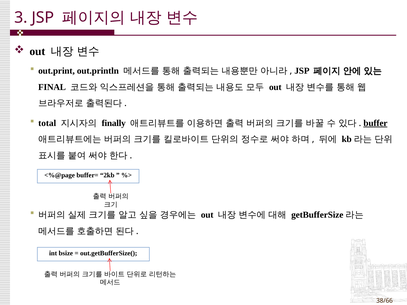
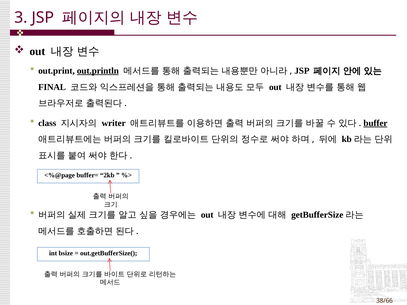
out.println underline: none -> present (98, 71)
total: total -> class (47, 123)
finally: finally -> writer (114, 123)
